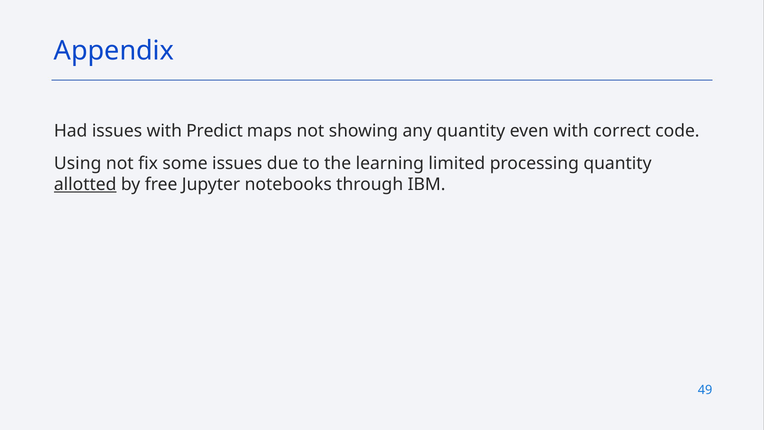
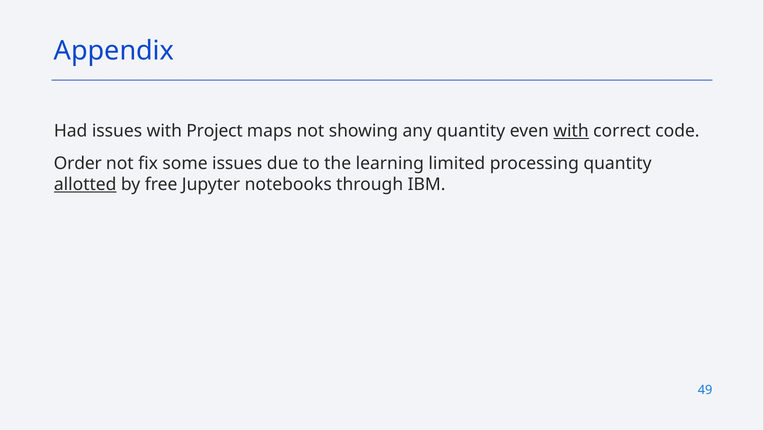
Predict: Predict -> Project (215, 131)
with underline: none -> present (571, 131)
Using: Using -> Order (78, 163)
